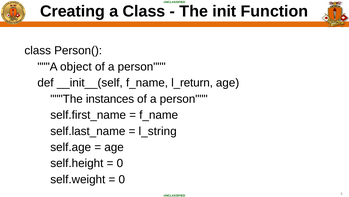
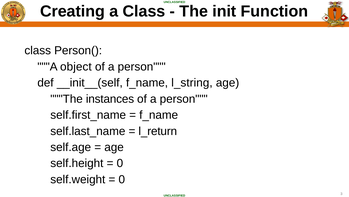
l_return: l_return -> l_string (192, 83)
l_string: l_string -> l_return (158, 131)
